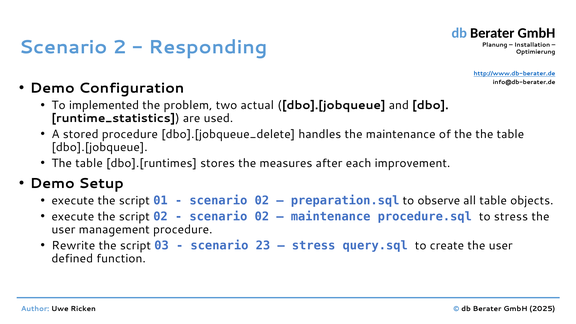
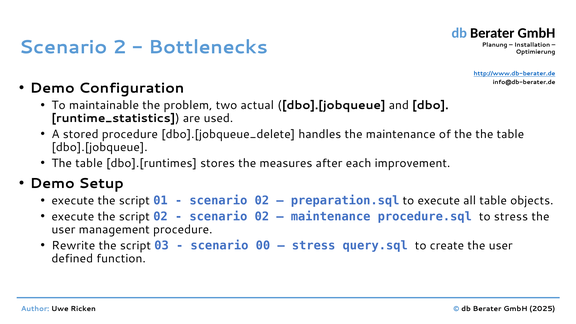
Responding: Responding -> Bottlenecks (208, 47)
implemented: implemented -> maintainable (104, 105)
to observe: observe -> execute (439, 201)
23: 23 -> 00 (263, 245)
